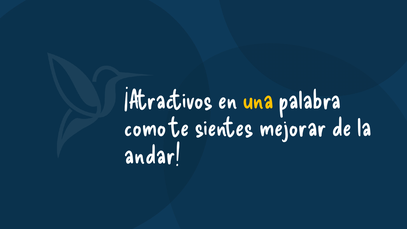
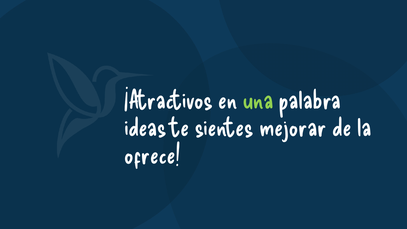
una colour: yellow -> light green (258, 100)
como: como -> ideas (145, 128)
andar: andar -> ofrece (152, 155)
